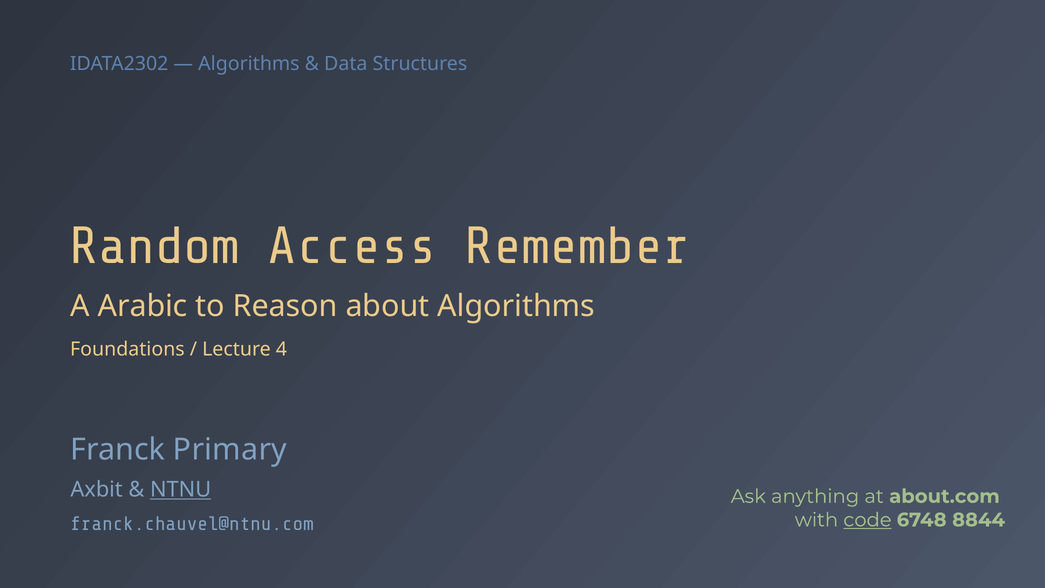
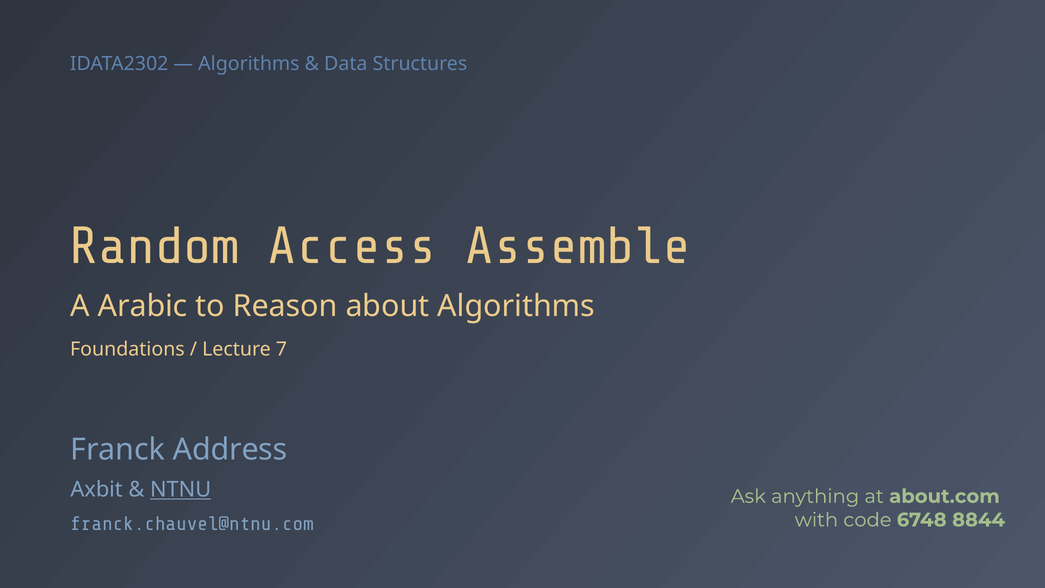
Remember: Remember -> Assemble (578, 246)
4: 4 -> 7 (281, 349)
Primary: Primary -> Address (230, 450)
code underline: present -> none (867, 520)
